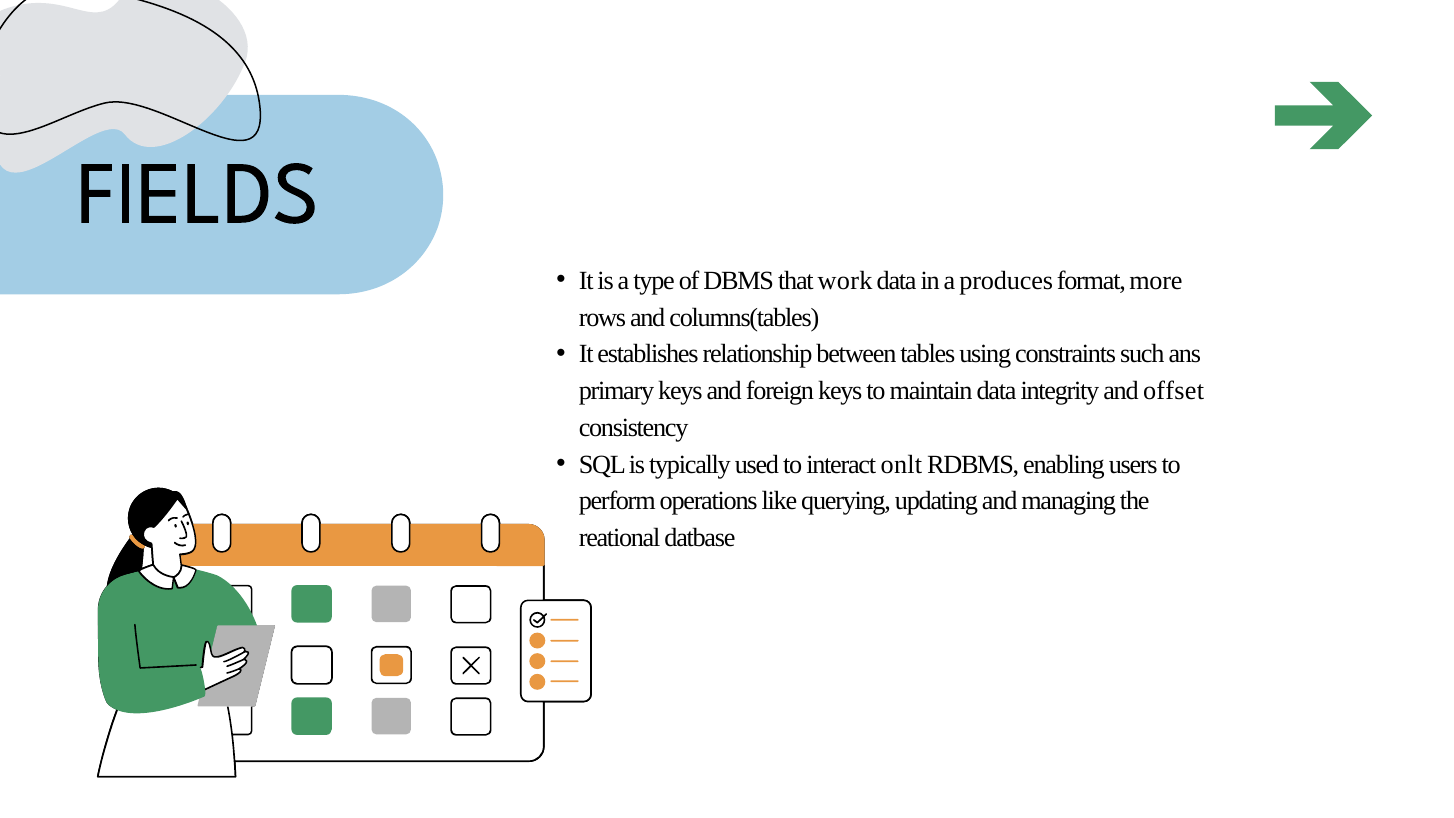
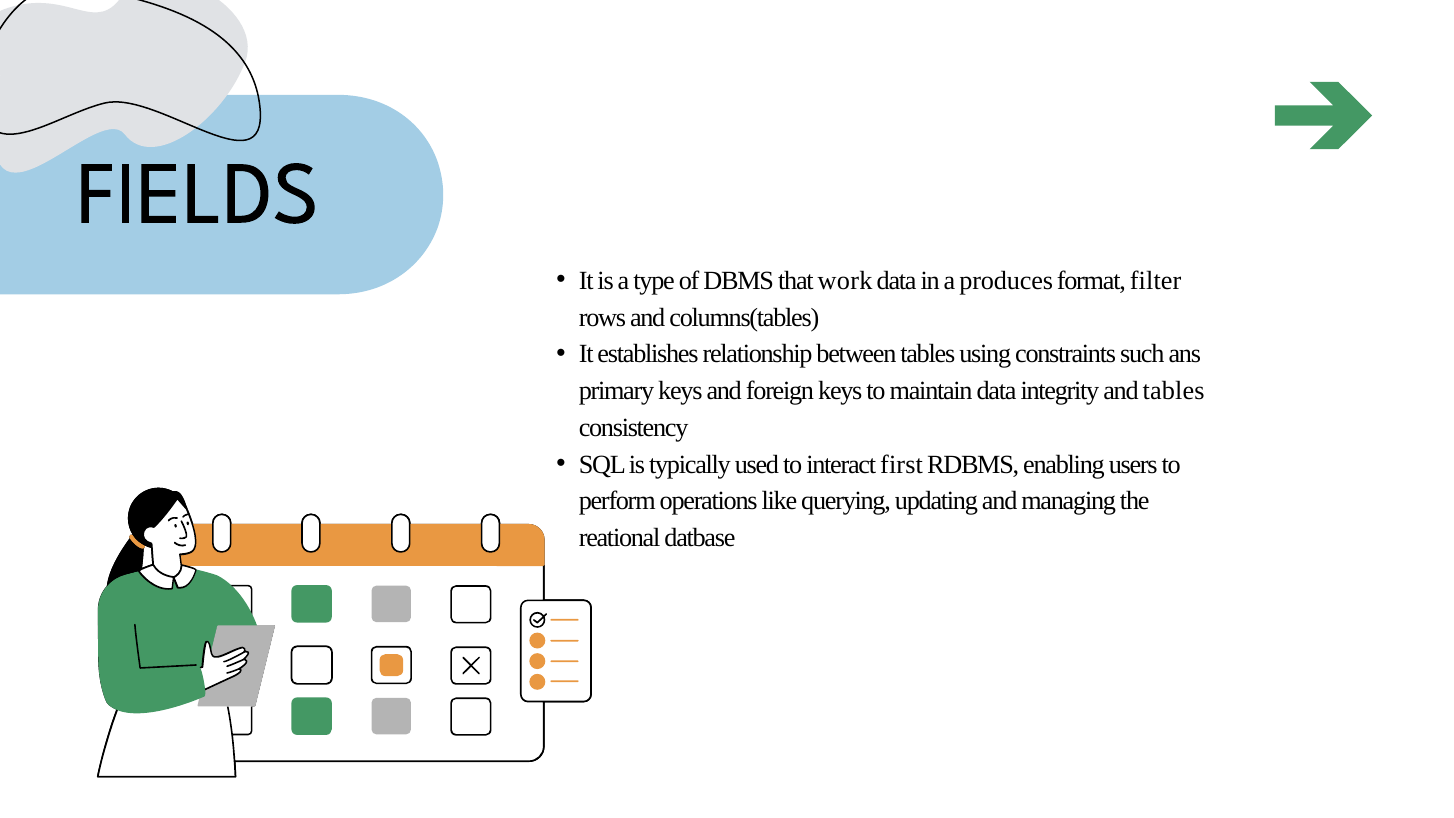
more: more -> filter (1156, 281)
and offset: offset -> tables (1174, 391)
onlt: onlt -> first (902, 464)
